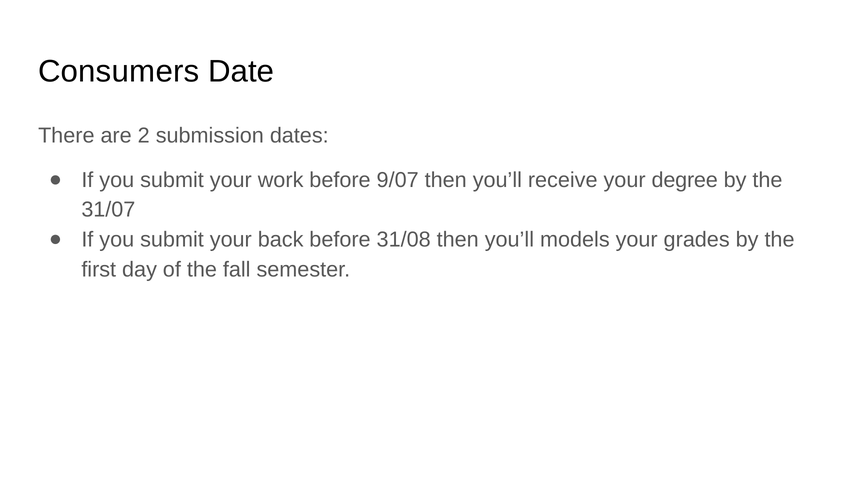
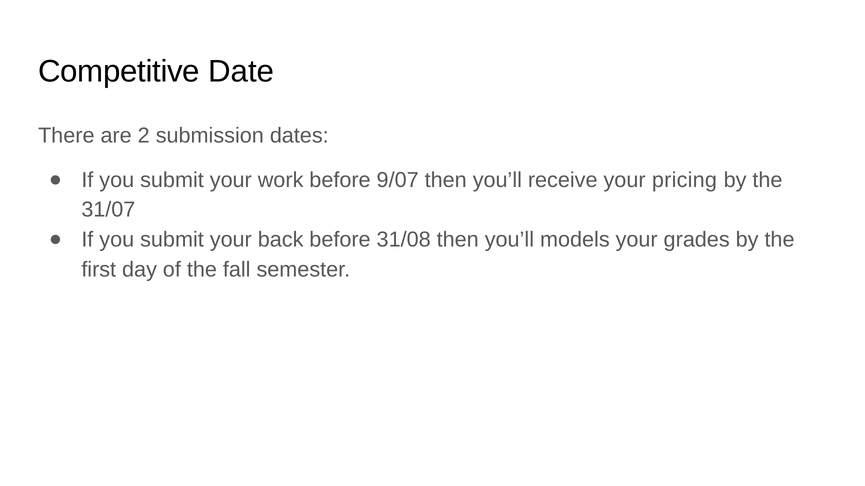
Consumers: Consumers -> Competitive (119, 72)
degree: degree -> pricing (684, 180)
